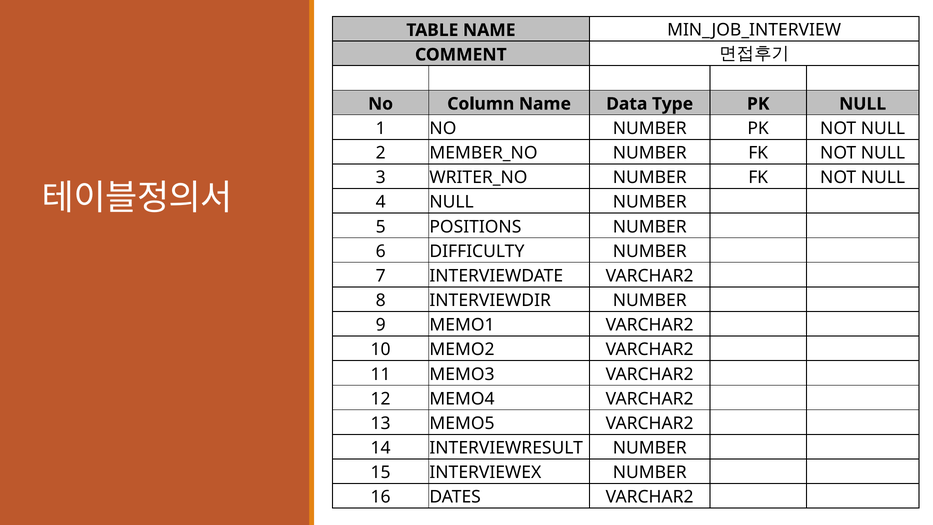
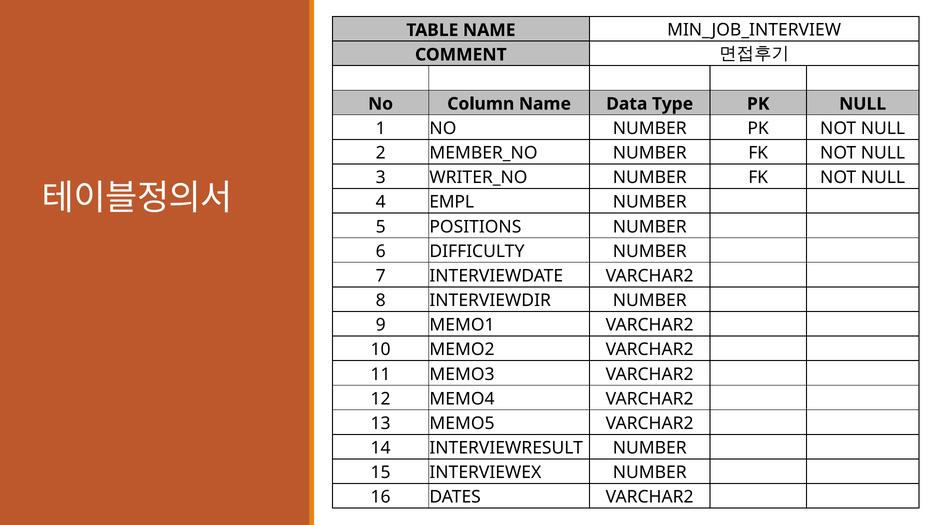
4 NULL: NULL -> EMPL (452, 202)
